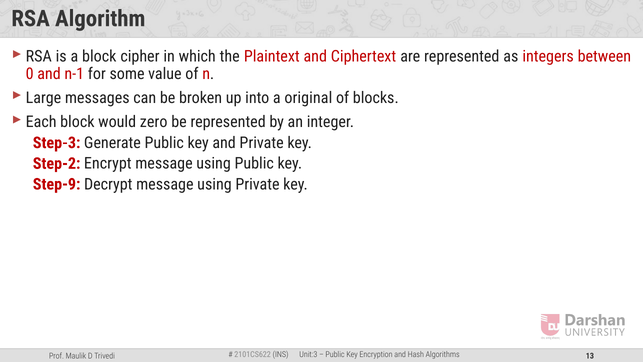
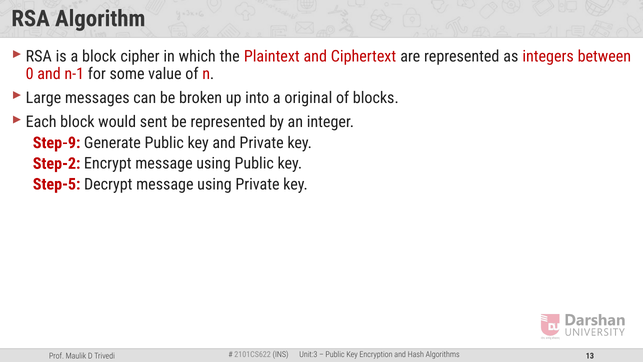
zero: zero -> sent (154, 122)
Step-3: Step-3 -> Step-9 (57, 143)
Step-9: Step-9 -> Step-5 (57, 184)
